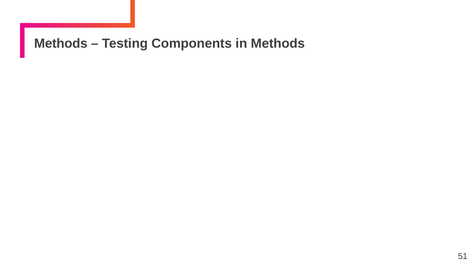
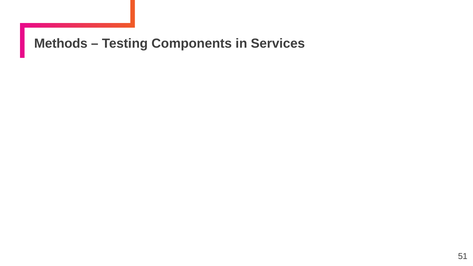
in Methods: Methods -> Services (278, 44)
